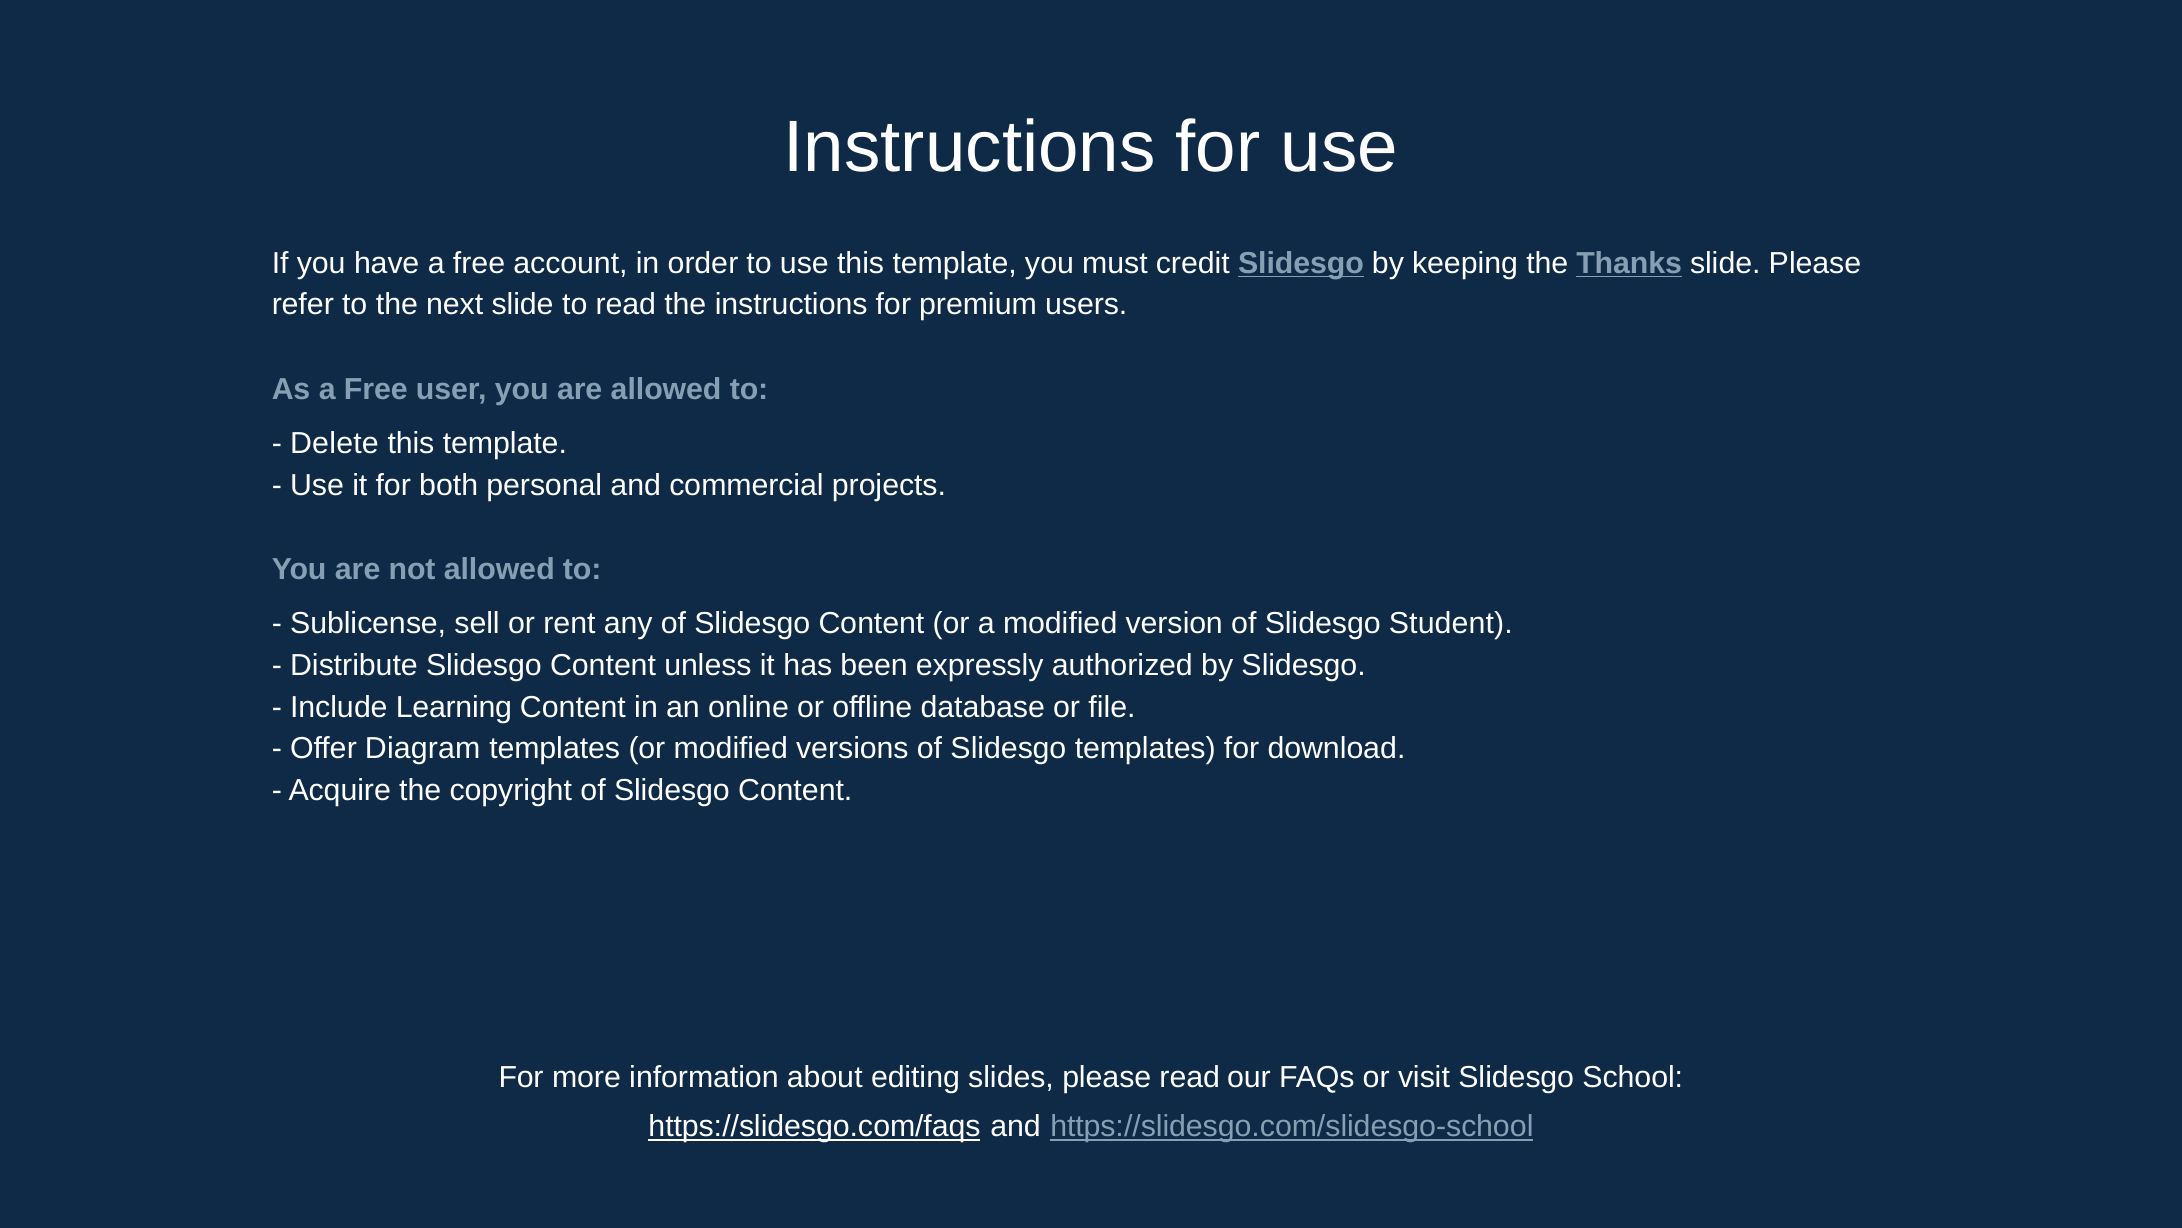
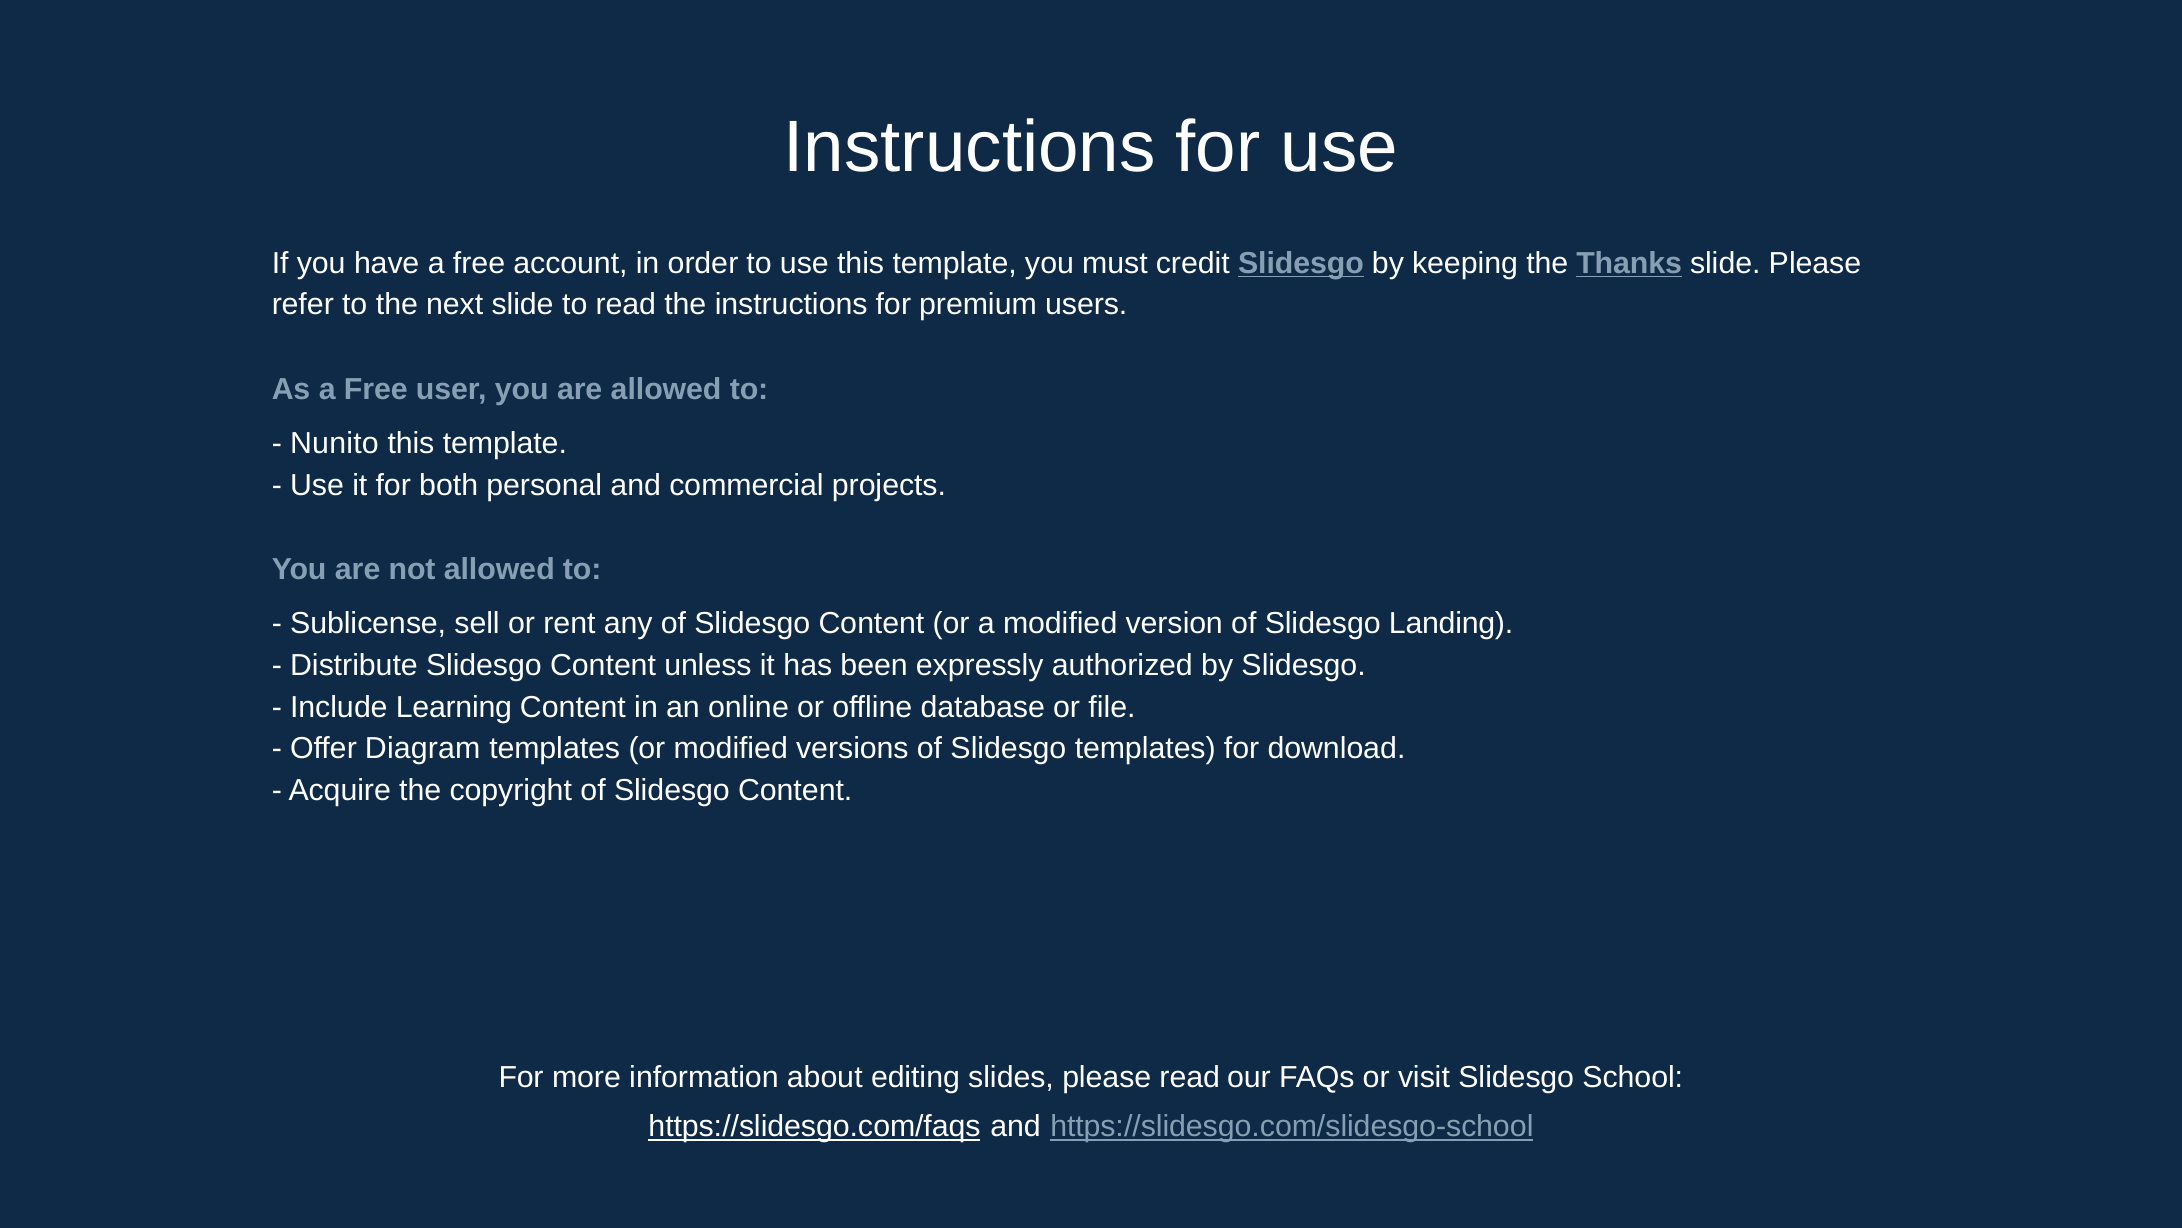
Delete: Delete -> Nunito (334, 443)
Student: Student -> Landing (1451, 623)
